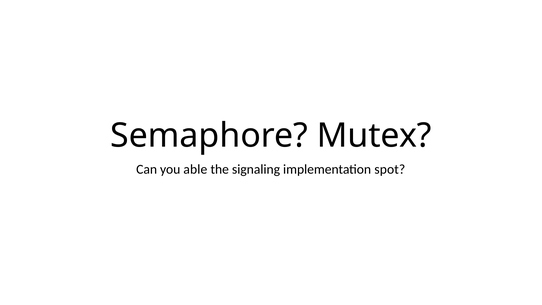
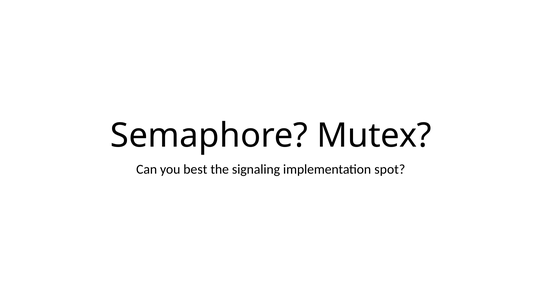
able: able -> best (195, 169)
